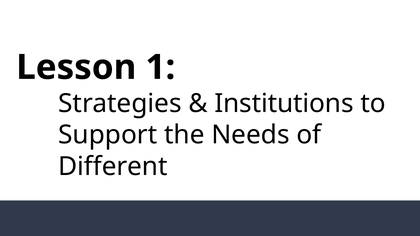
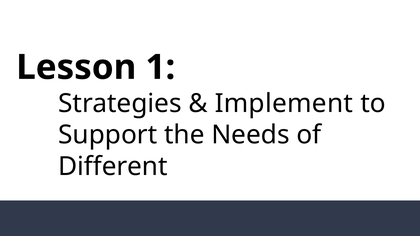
Institutions: Institutions -> Implement (284, 104)
